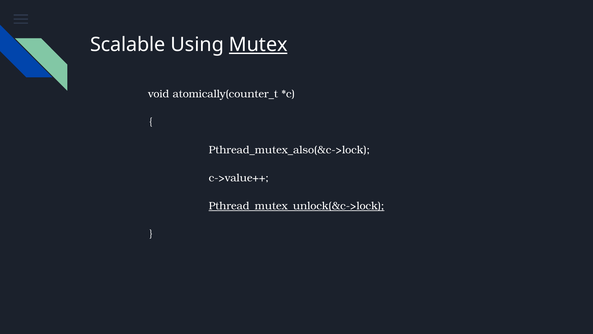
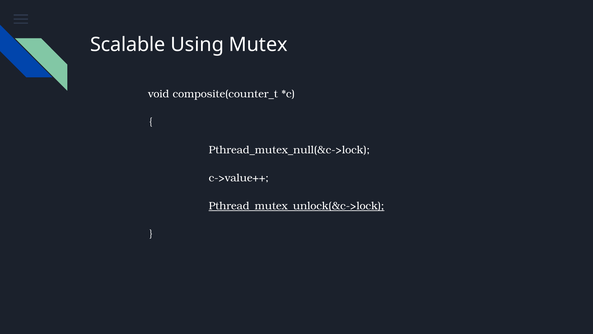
Mutex underline: present -> none (258, 45)
atomically(counter_t: atomically(counter_t -> composite(counter_t (225, 94)
Pthread_mutex_also(&c->lock: Pthread_mutex_also(&c->lock -> Pthread_mutex_null(&c->lock (289, 150)
